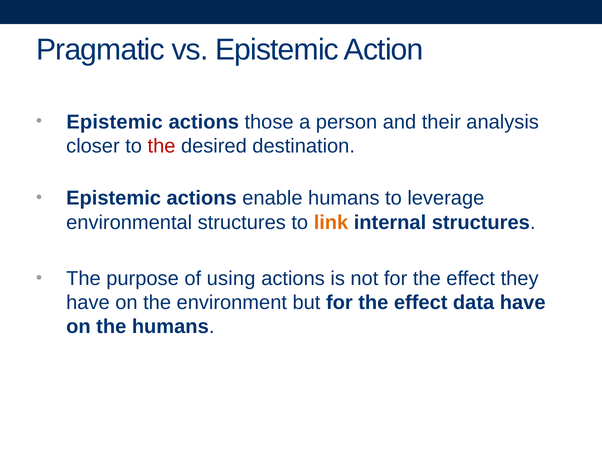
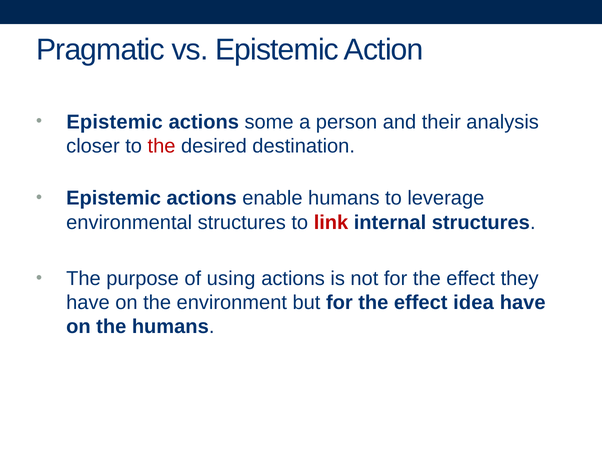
those: those -> some (269, 122)
link colour: orange -> red (331, 222)
data: data -> idea (474, 302)
